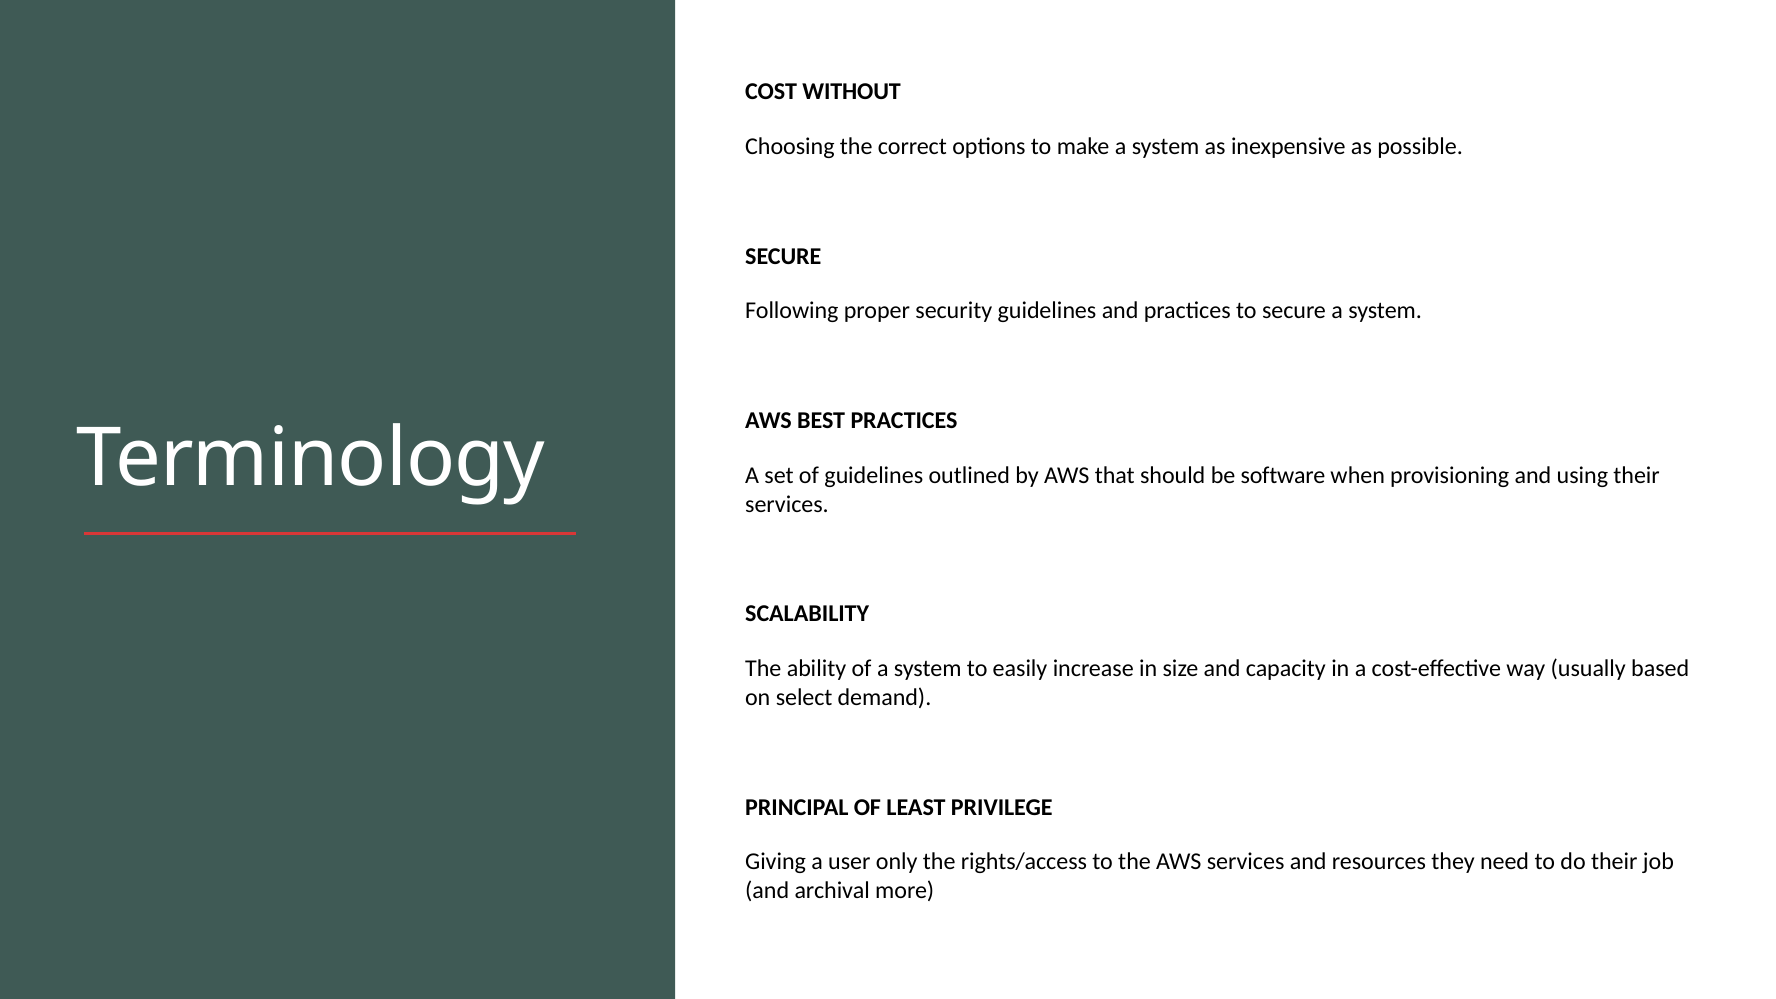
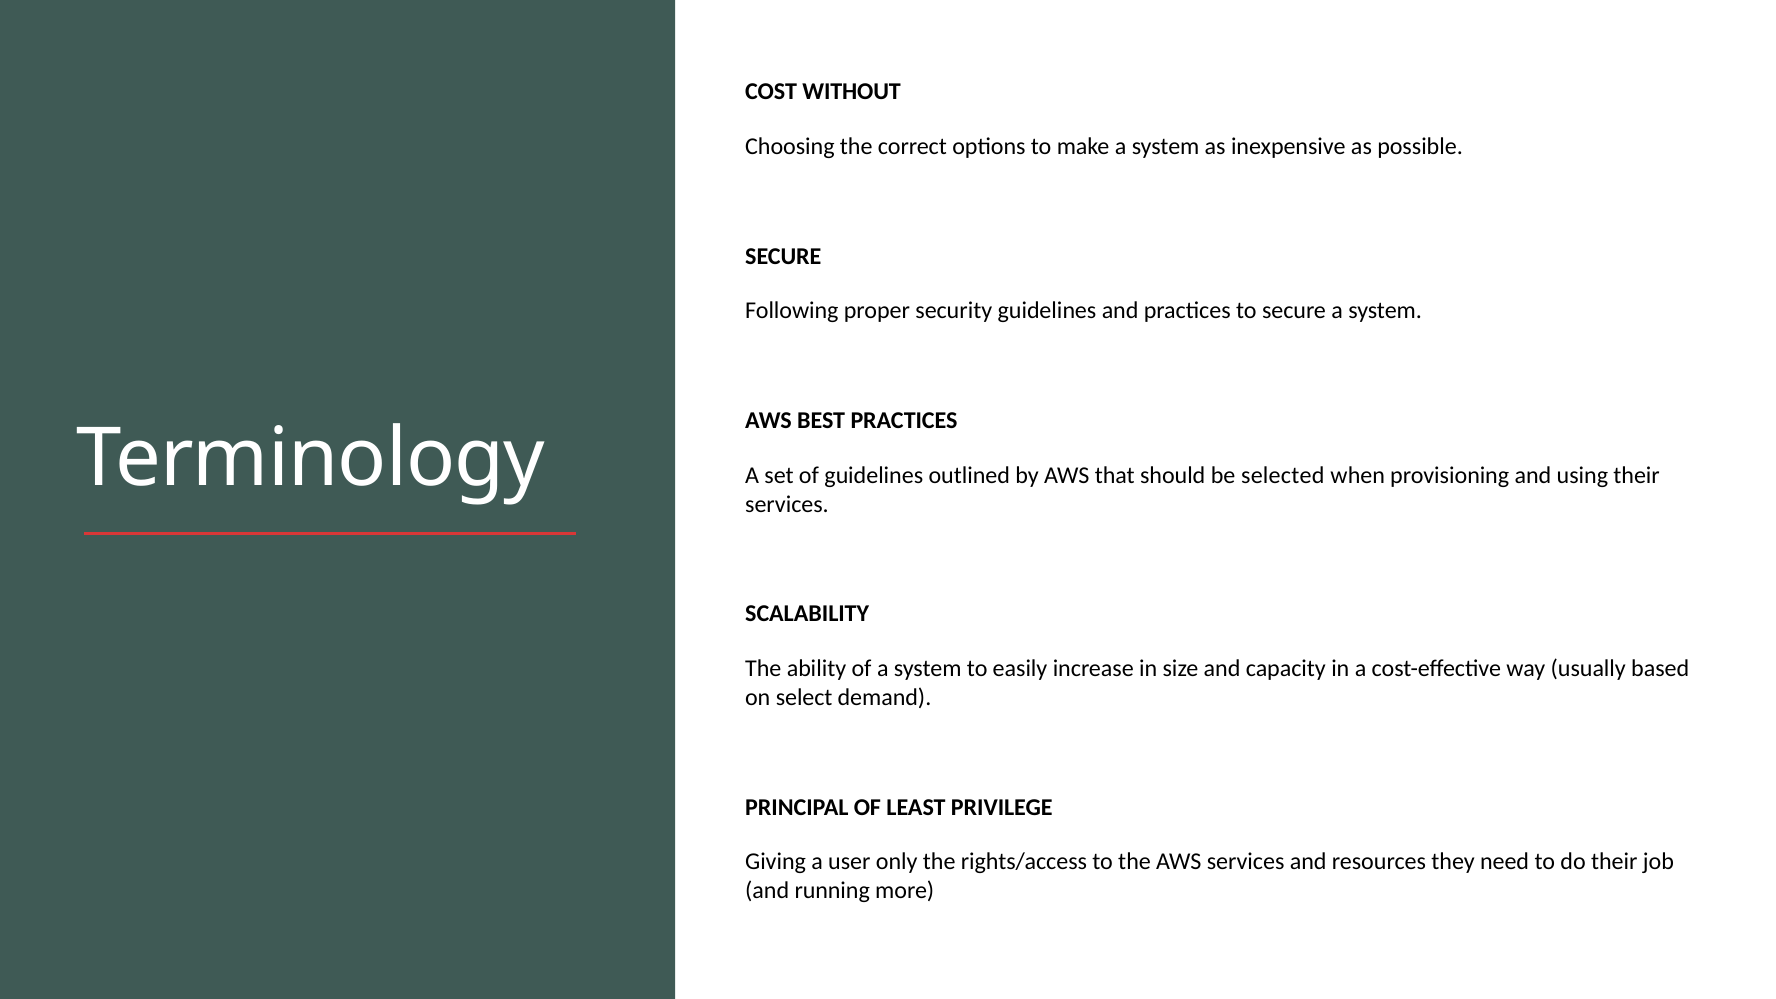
software: software -> selected (1283, 475)
archival: archival -> running (832, 891)
